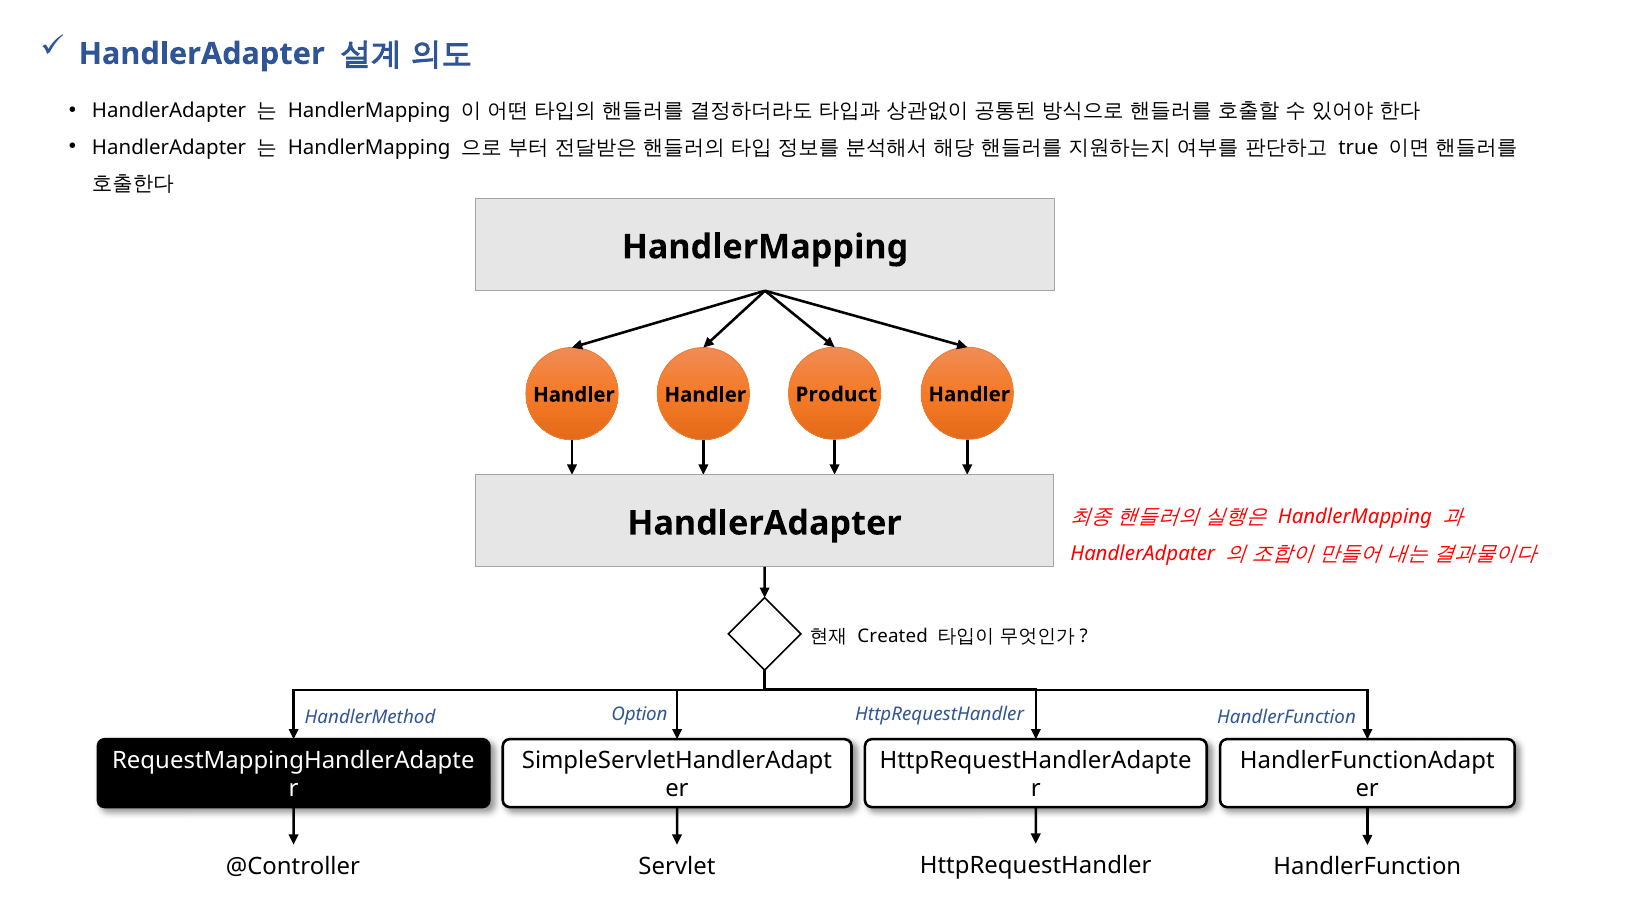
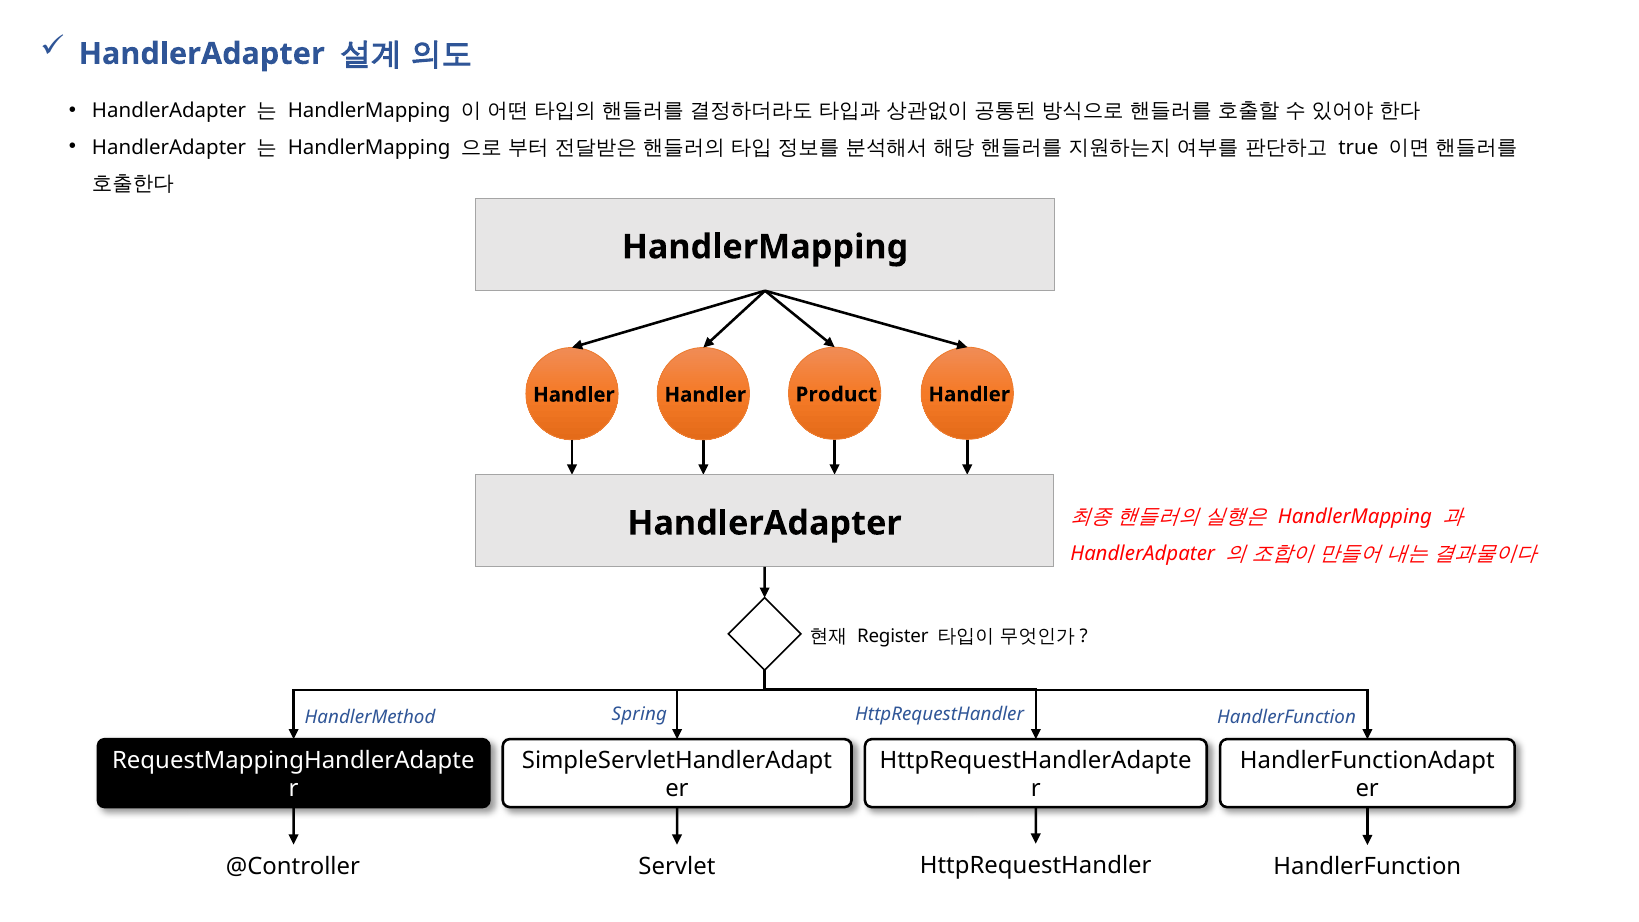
Created: Created -> Register (893, 636)
Option: Option -> Spring (639, 714)
